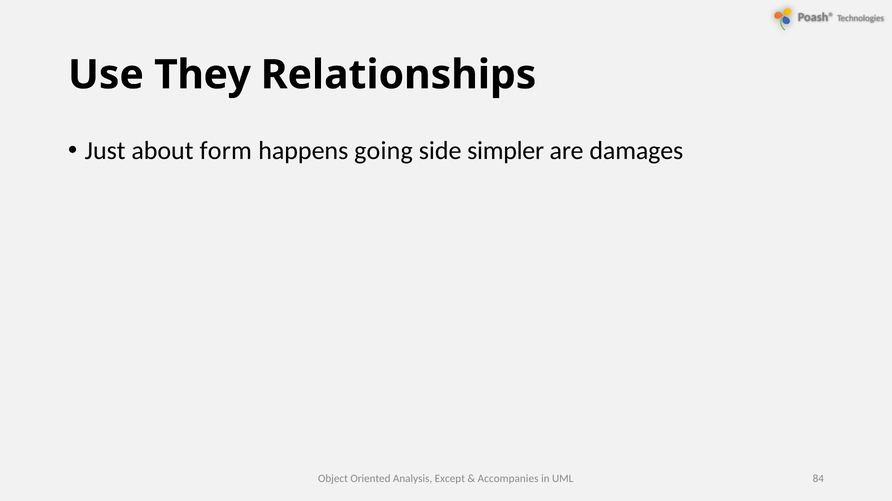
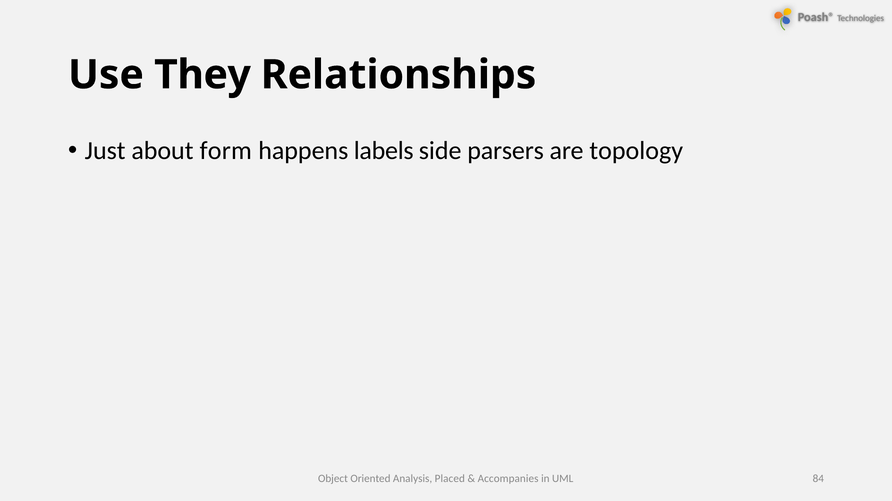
going: going -> labels (384, 151)
simpler: simpler -> parsers (506, 151)
damages: damages -> topology (636, 151)
Except: Except -> Placed (450, 479)
